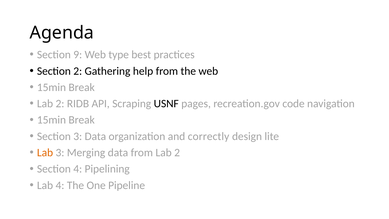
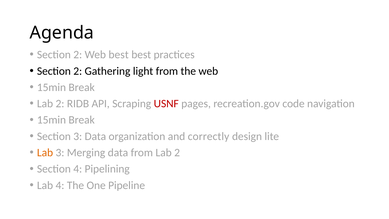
9: 9 -> 2 (78, 55)
Web type: type -> best (119, 55)
help: help -> light (143, 71)
USNF colour: black -> red (166, 104)
